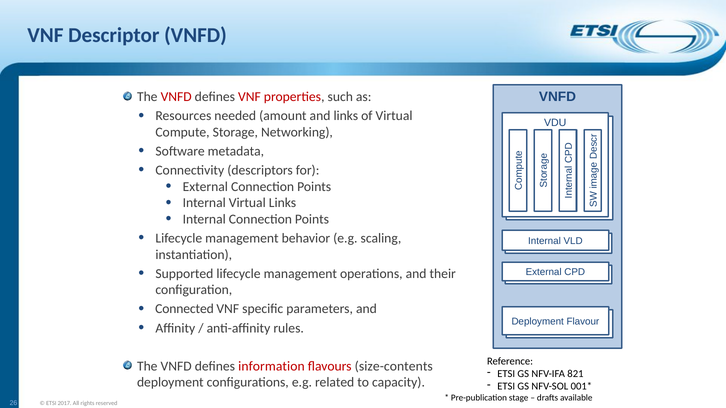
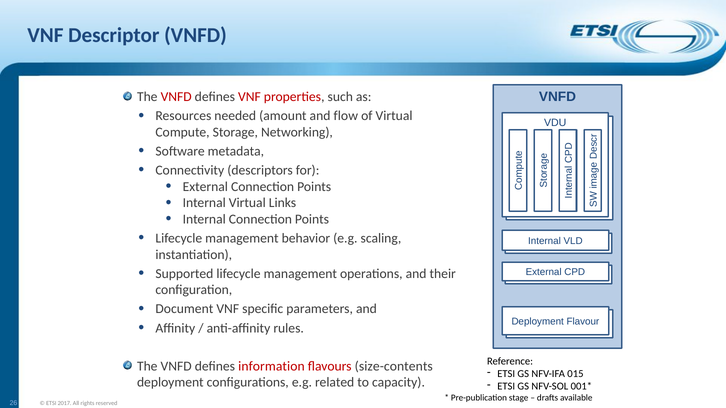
and links: links -> flow (346, 116)
Connected: Connected -> Document (184, 309)
821: 821 -> 015 (575, 374)
